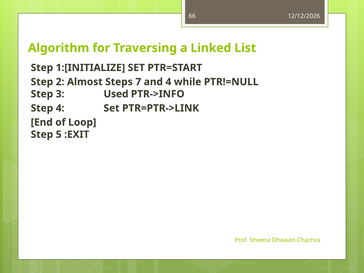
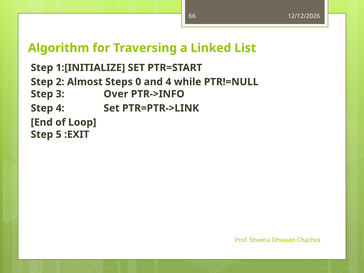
7: 7 -> 0 (138, 82)
Used: Used -> Over (116, 94)
